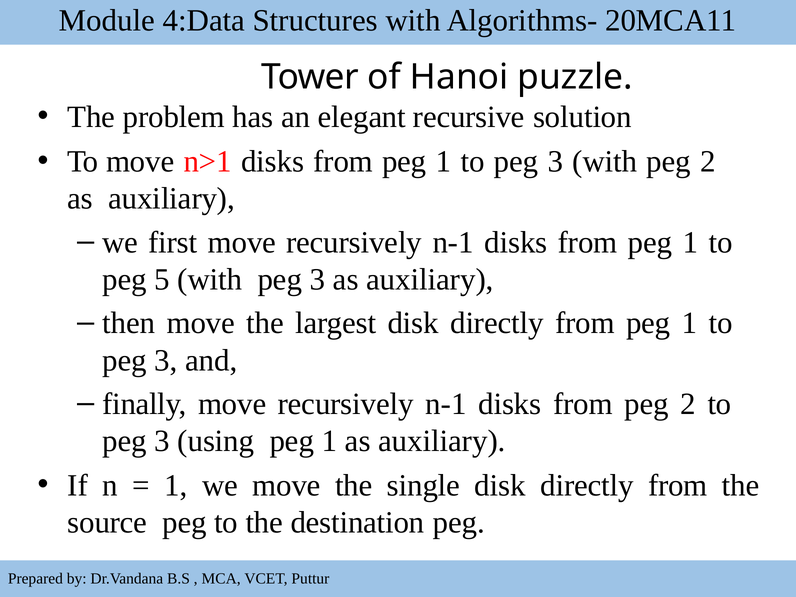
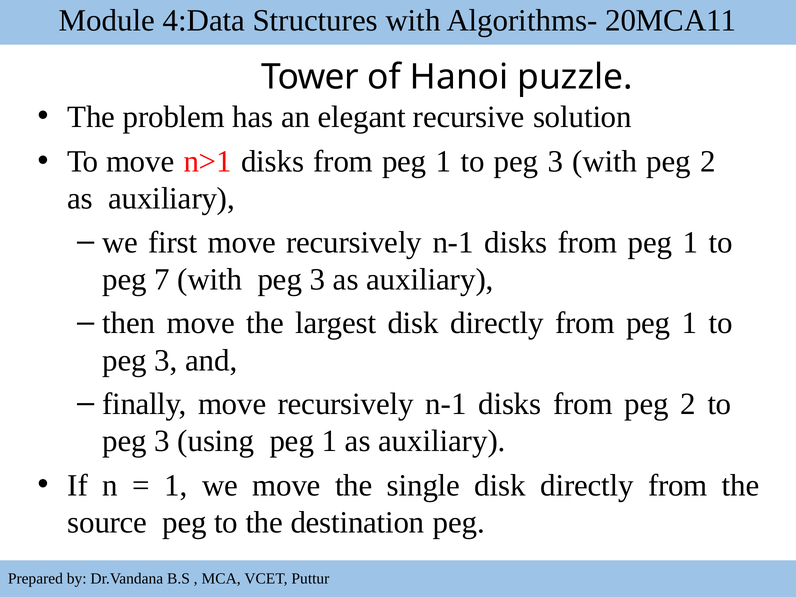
5: 5 -> 7 (162, 280)
